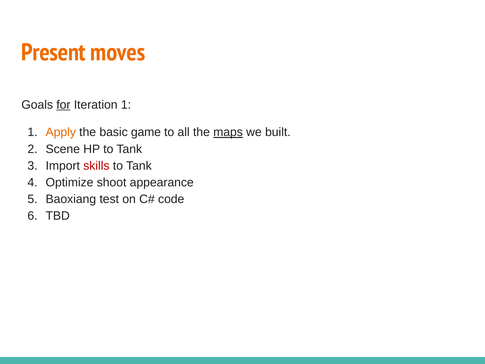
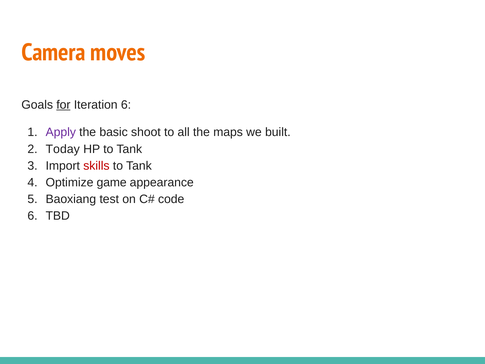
Present: Present -> Camera (53, 53)
Iteration 1: 1 -> 6 (126, 105)
Apply colour: orange -> purple (61, 132)
game: game -> shoot (146, 132)
maps underline: present -> none (228, 132)
Scene: Scene -> Today (63, 149)
shoot: shoot -> game (112, 182)
